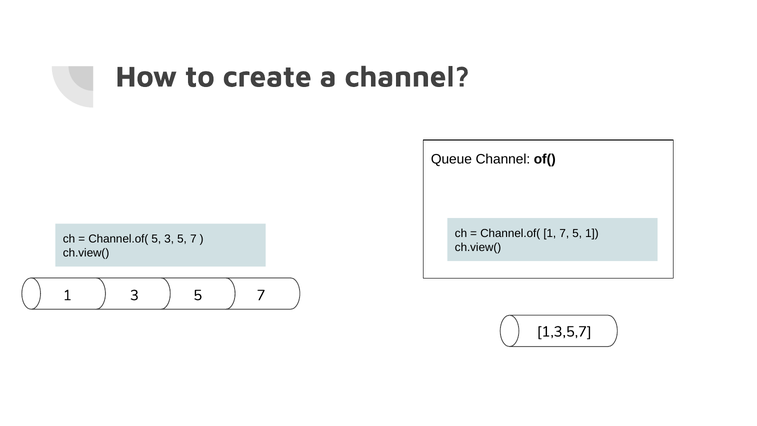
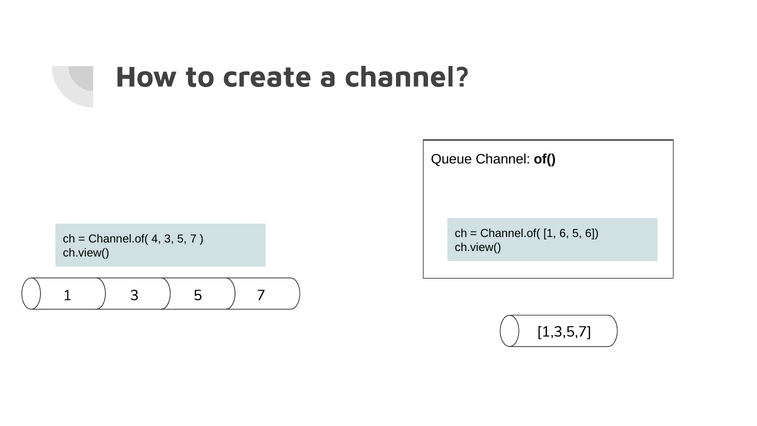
1 7: 7 -> 6 (564, 233)
5 1: 1 -> 6 (592, 233)
Channel.of( 5: 5 -> 4 (156, 239)
